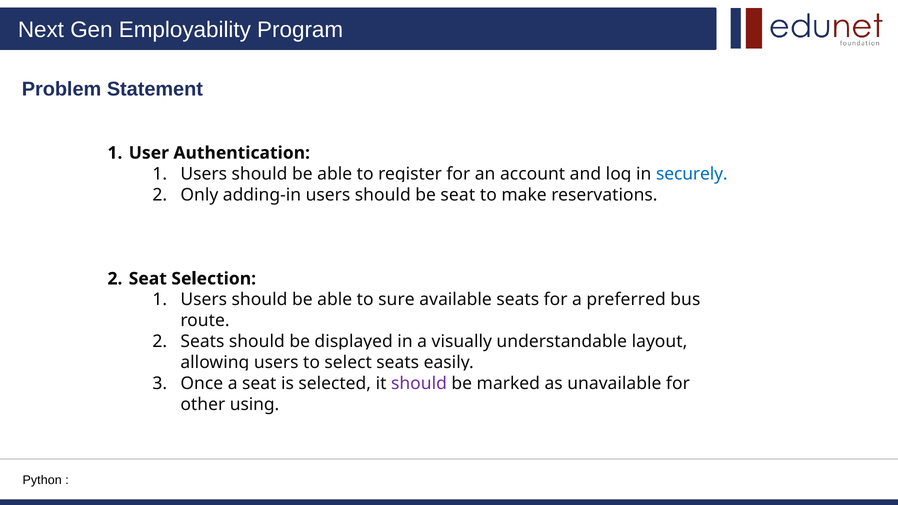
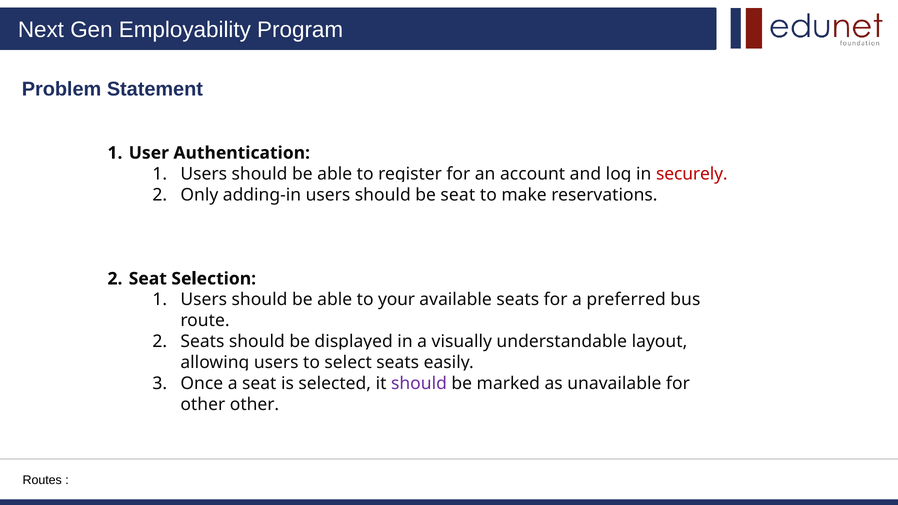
securely colour: blue -> red (692, 174)
sure: sure -> your (397, 300)
other using: using -> other (254, 405)
Python: Python -> Routes (42, 480)
